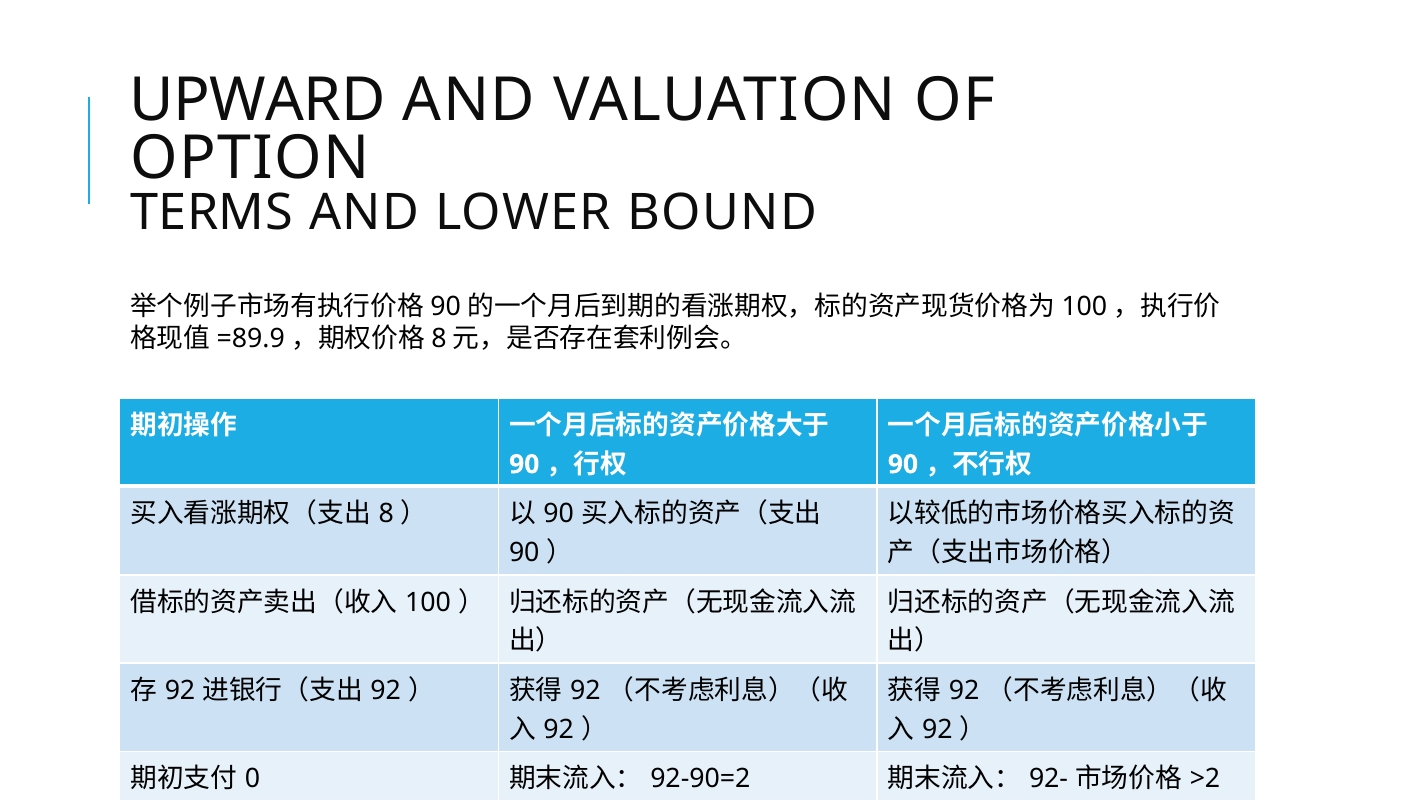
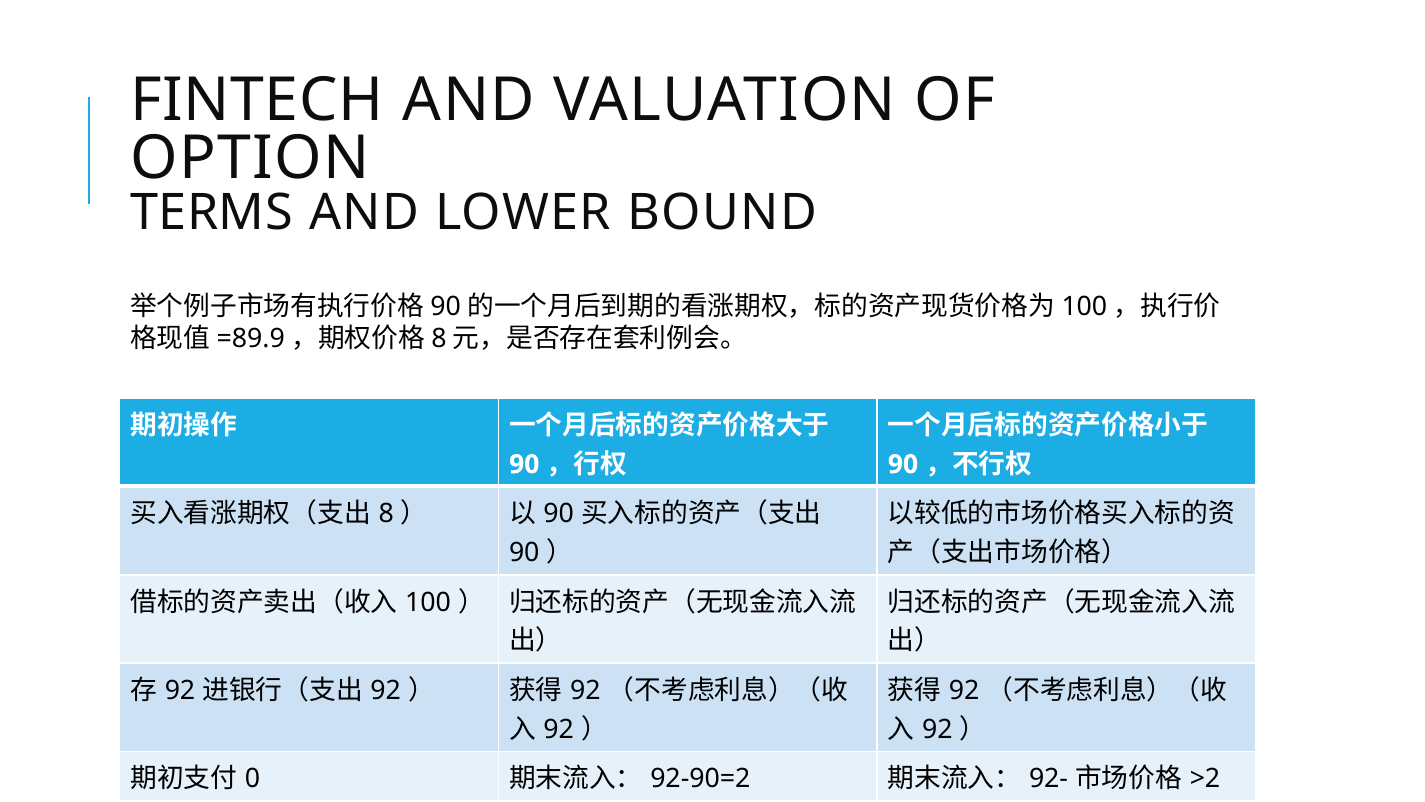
UPWARD: UPWARD -> FINTECH (257, 100)
